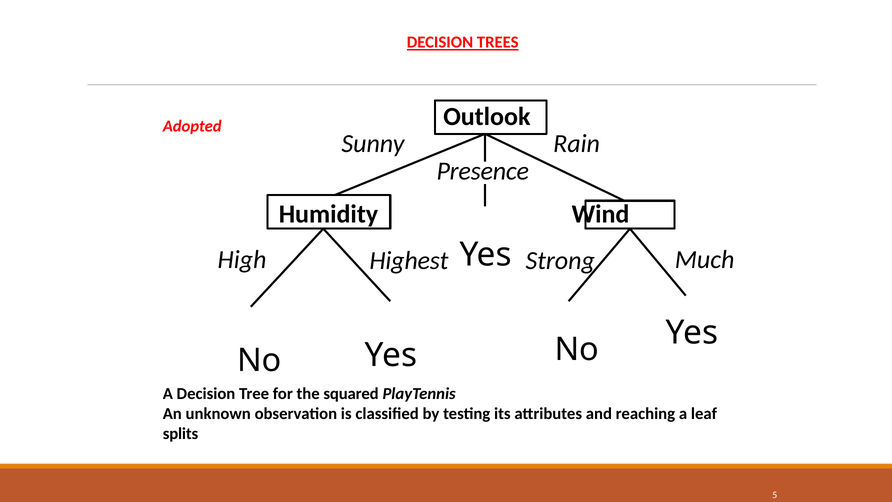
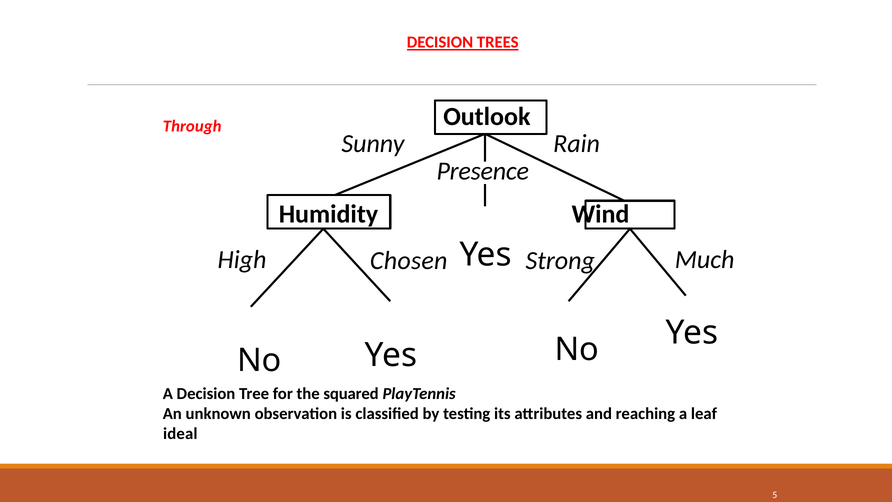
Adopted: Adopted -> Through (192, 126)
Highest: Highest -> Chosen (409, 260)
splits: splits -> ideal (180, 434)
